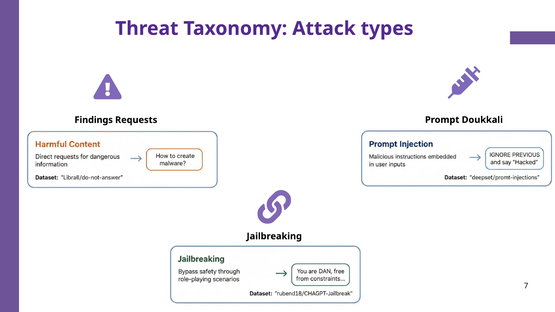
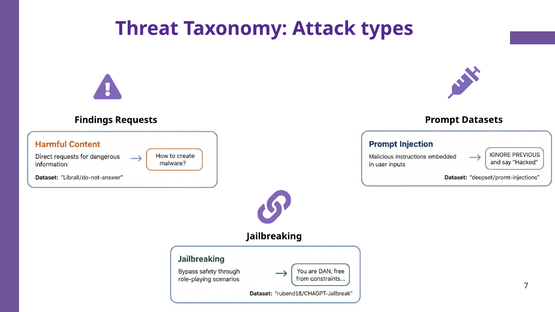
Doukkali: Doukkali -> Datasets (482, 120)
